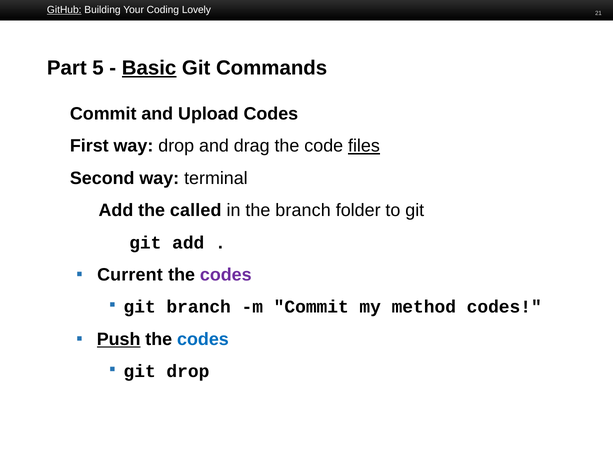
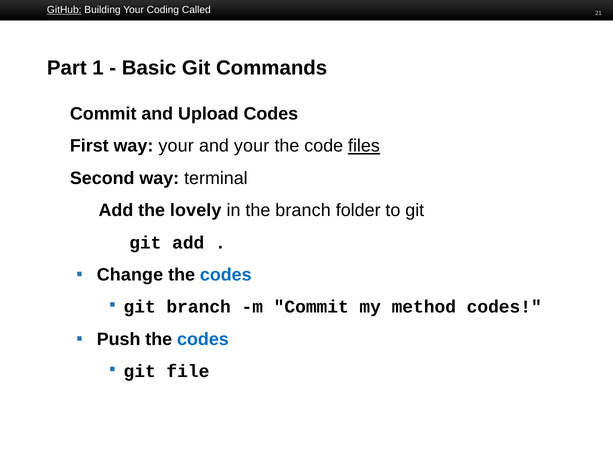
Lovely: Lovely -> Called (196, 10)
5: 5 -> 1 (98, 68)
Basic underline: present -> none (149, 68)
way drop: drop -> your (176, 146)
and drag: drag -> your (252, 146)
called: called -> lovely (196, 210)
Current: Current -> Change (130, 275)
codes colour: purple -> blue (226, 275)
Push underline: present -> none (119, 339)
git drop: drop -> file (188, 371)
